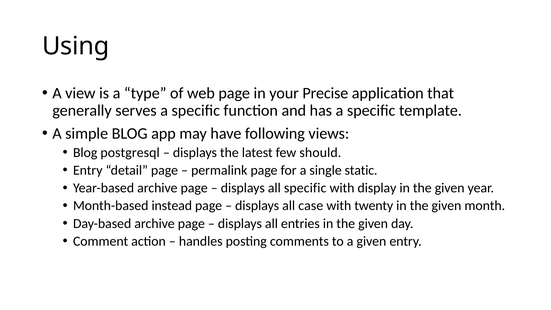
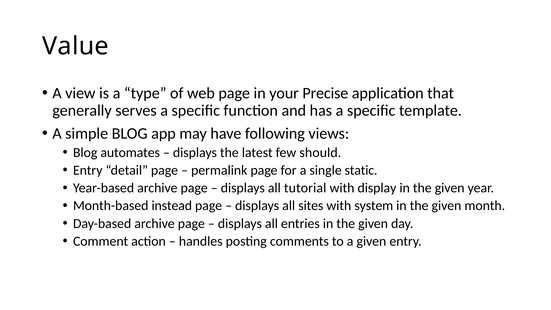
Using: Using -> Value (76, 46)
postgresql: postgresql -> automates (130, 153)
all specific: specific -> tutorial (305, 188)
case: case -> sites (311, 206)
twenty: twenty -> system (374, 206)
